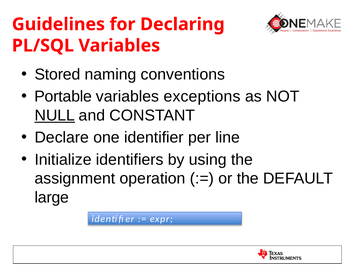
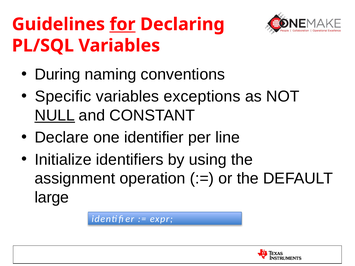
for underline: none -> present (123, 24)
Stored: Stored -> During (57, 74)
Portable: Portable -> Specific (63, 97)
